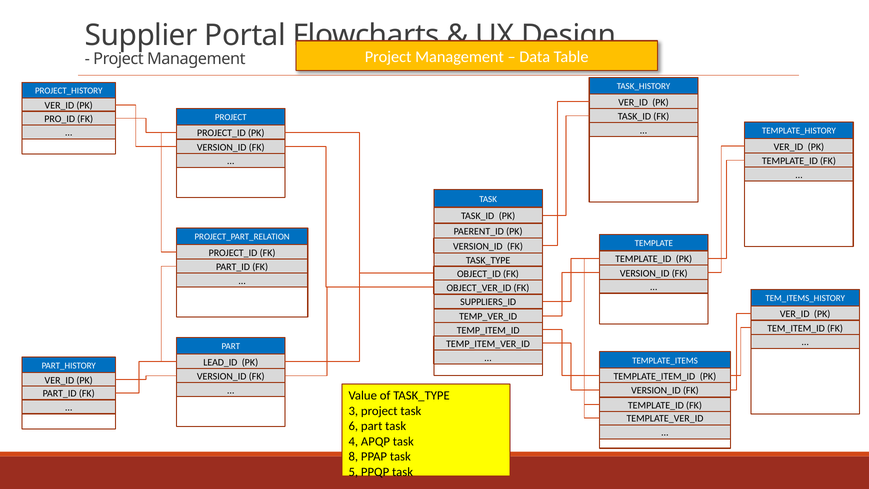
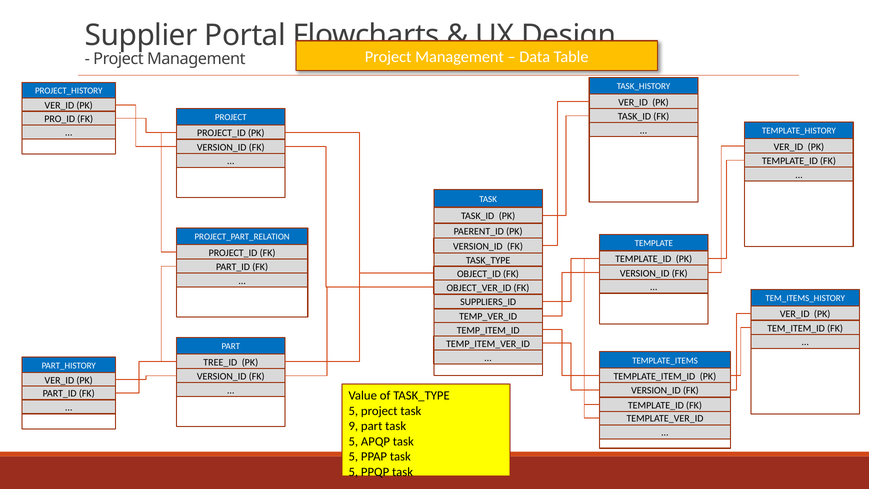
LEAD_ID: LEAD_ID -> TREE_ID (220, 362)
3: 3 -> 5 (353, 411)
6: 6 -> 9 (353, 426)
4: 4 -> 5 (353, 441)
8: 8 -> 5 (353, 456)
